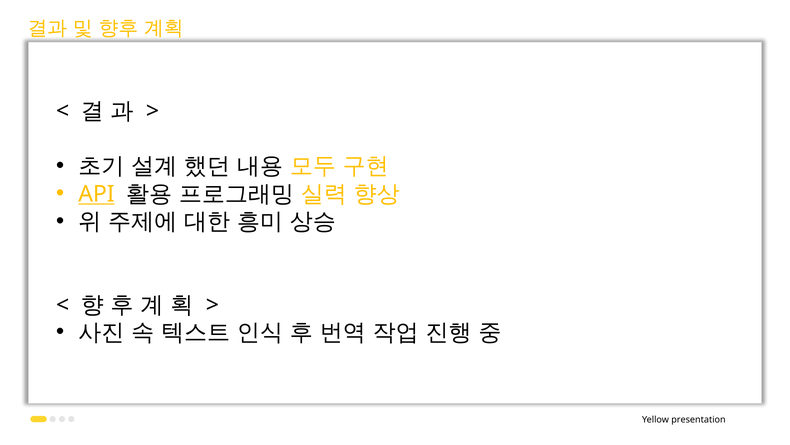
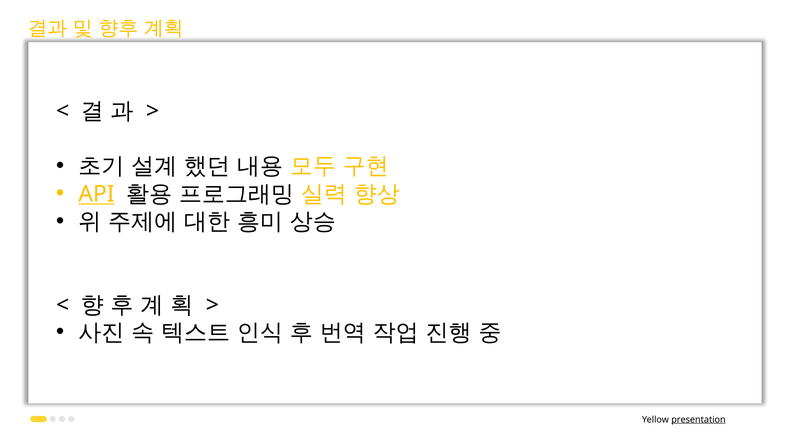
presentation underline: none -> present (698, 419)
